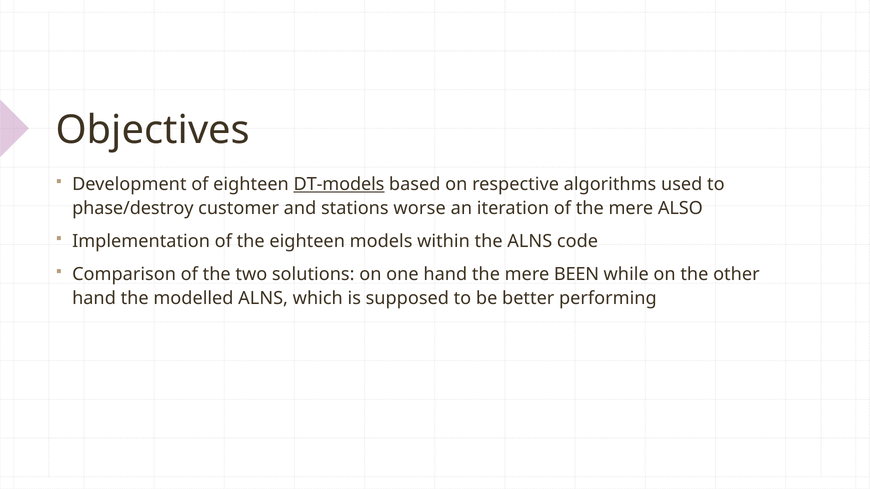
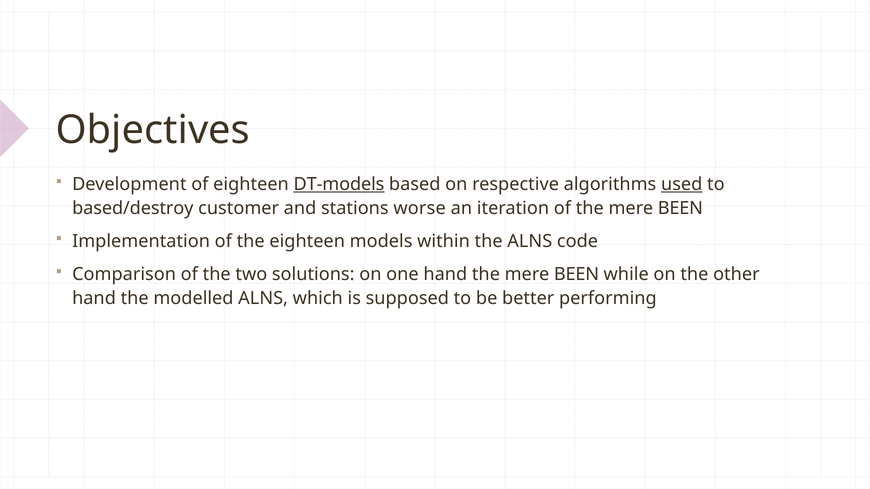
used underline: none -> present (682, 185)
phase/destroy: phase/destroy -> based/destroy (133, 208)
of the mere ALSO: ALSO -> BEEN (680, 208)
